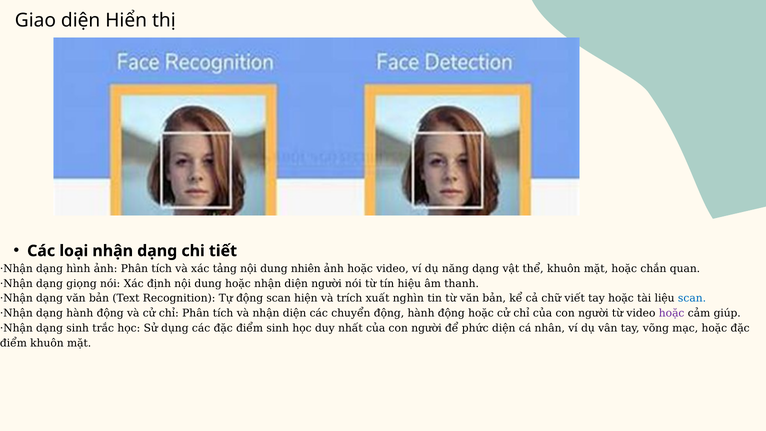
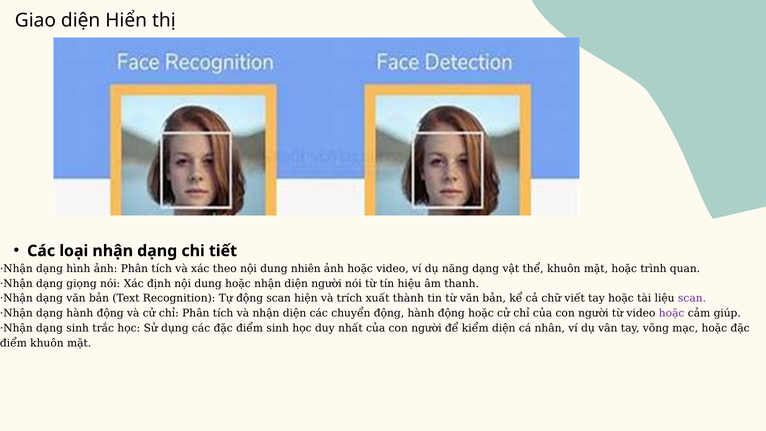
tảng: tảng -> theo (225, 269)
chắn: chắn -> trình (653, 269)
nghìn: nghìn -> thành (408, 298)
scan colour: blue -> purple (692, 298)
phức: phức -> kiểm (475, 328)
